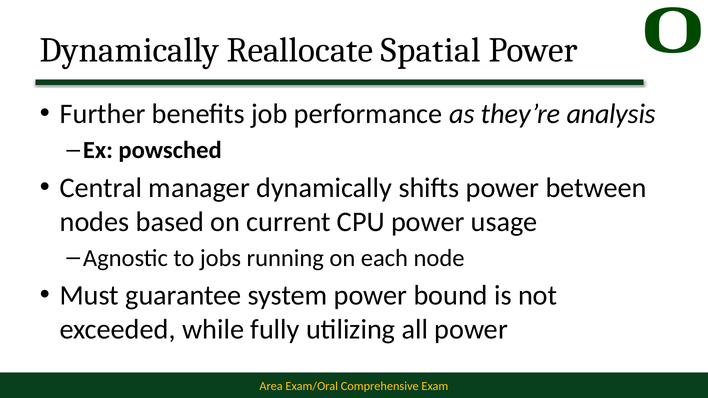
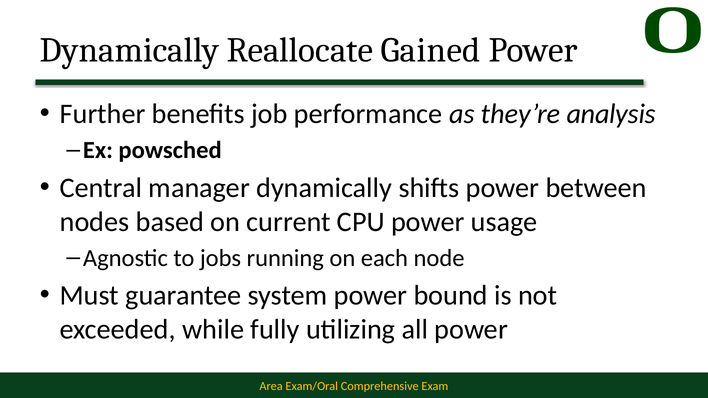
Spatial: Spatial -> Gained (431, 50)
